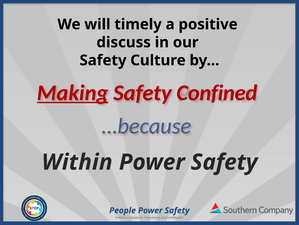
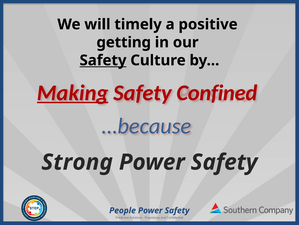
discuss: discuss -> getting (124, 42)
Safety underline: none -> present (103, 60)
Within: Within -> Strong (77, 162)
